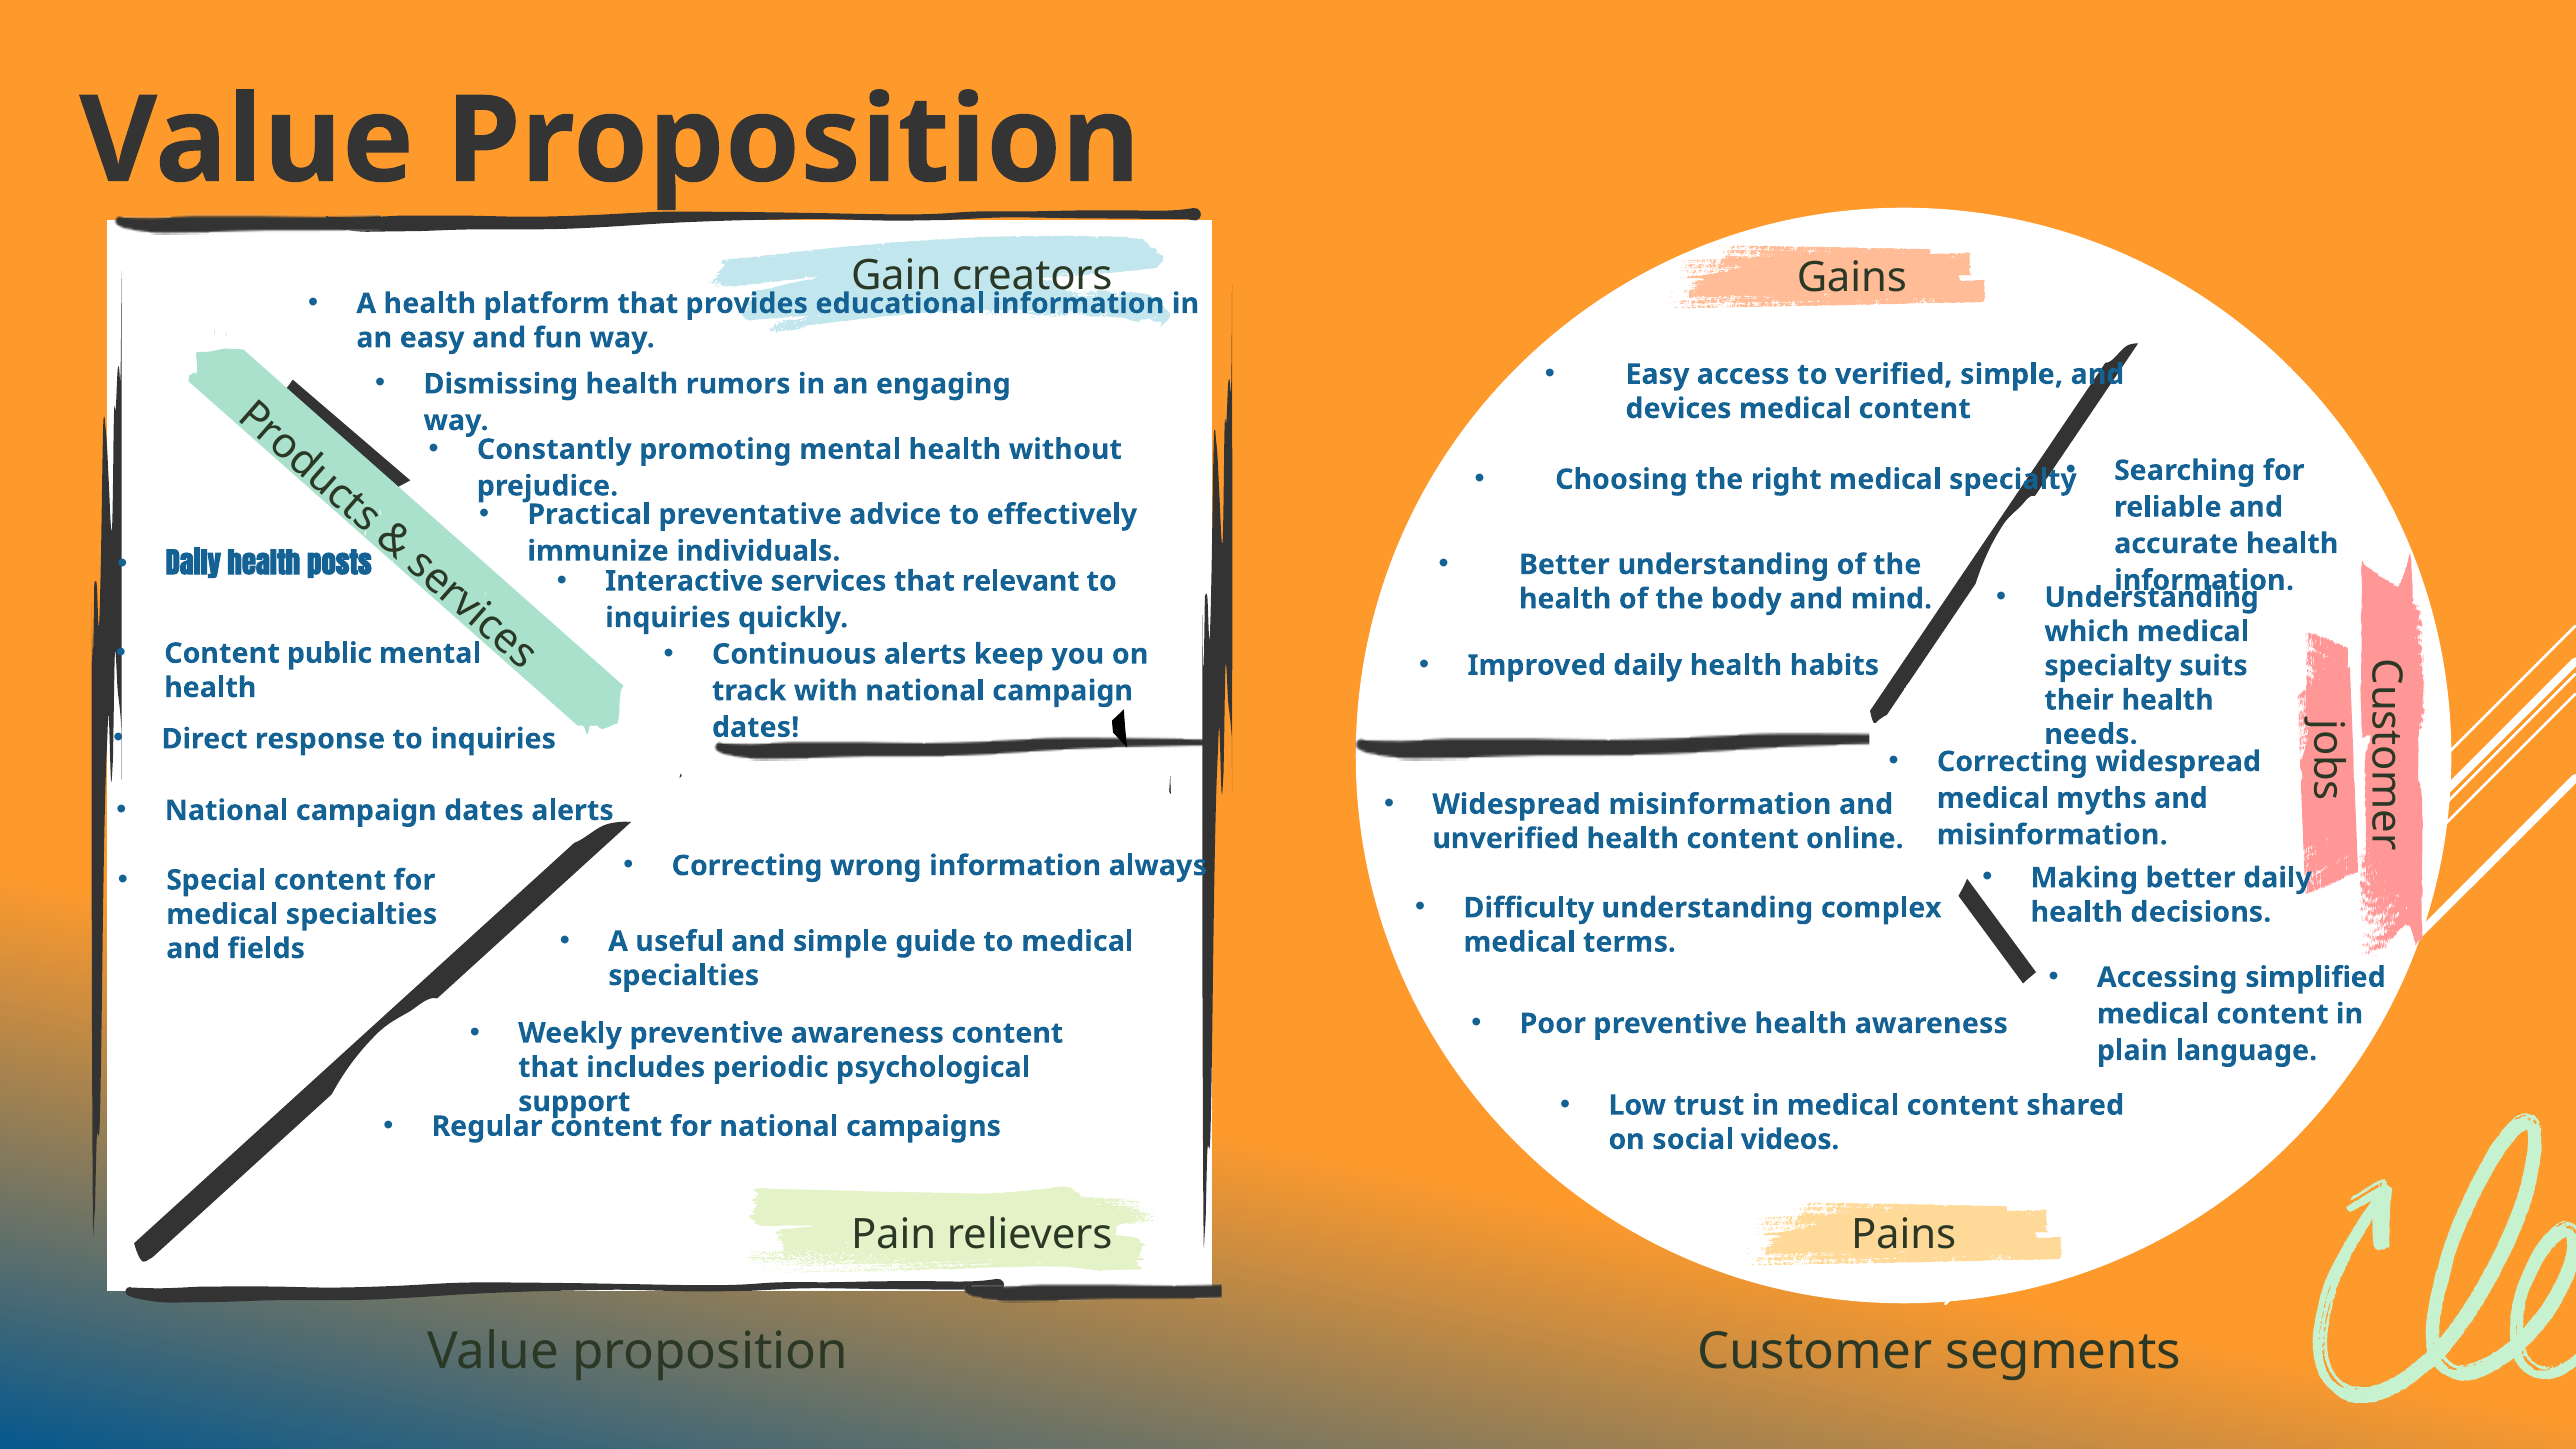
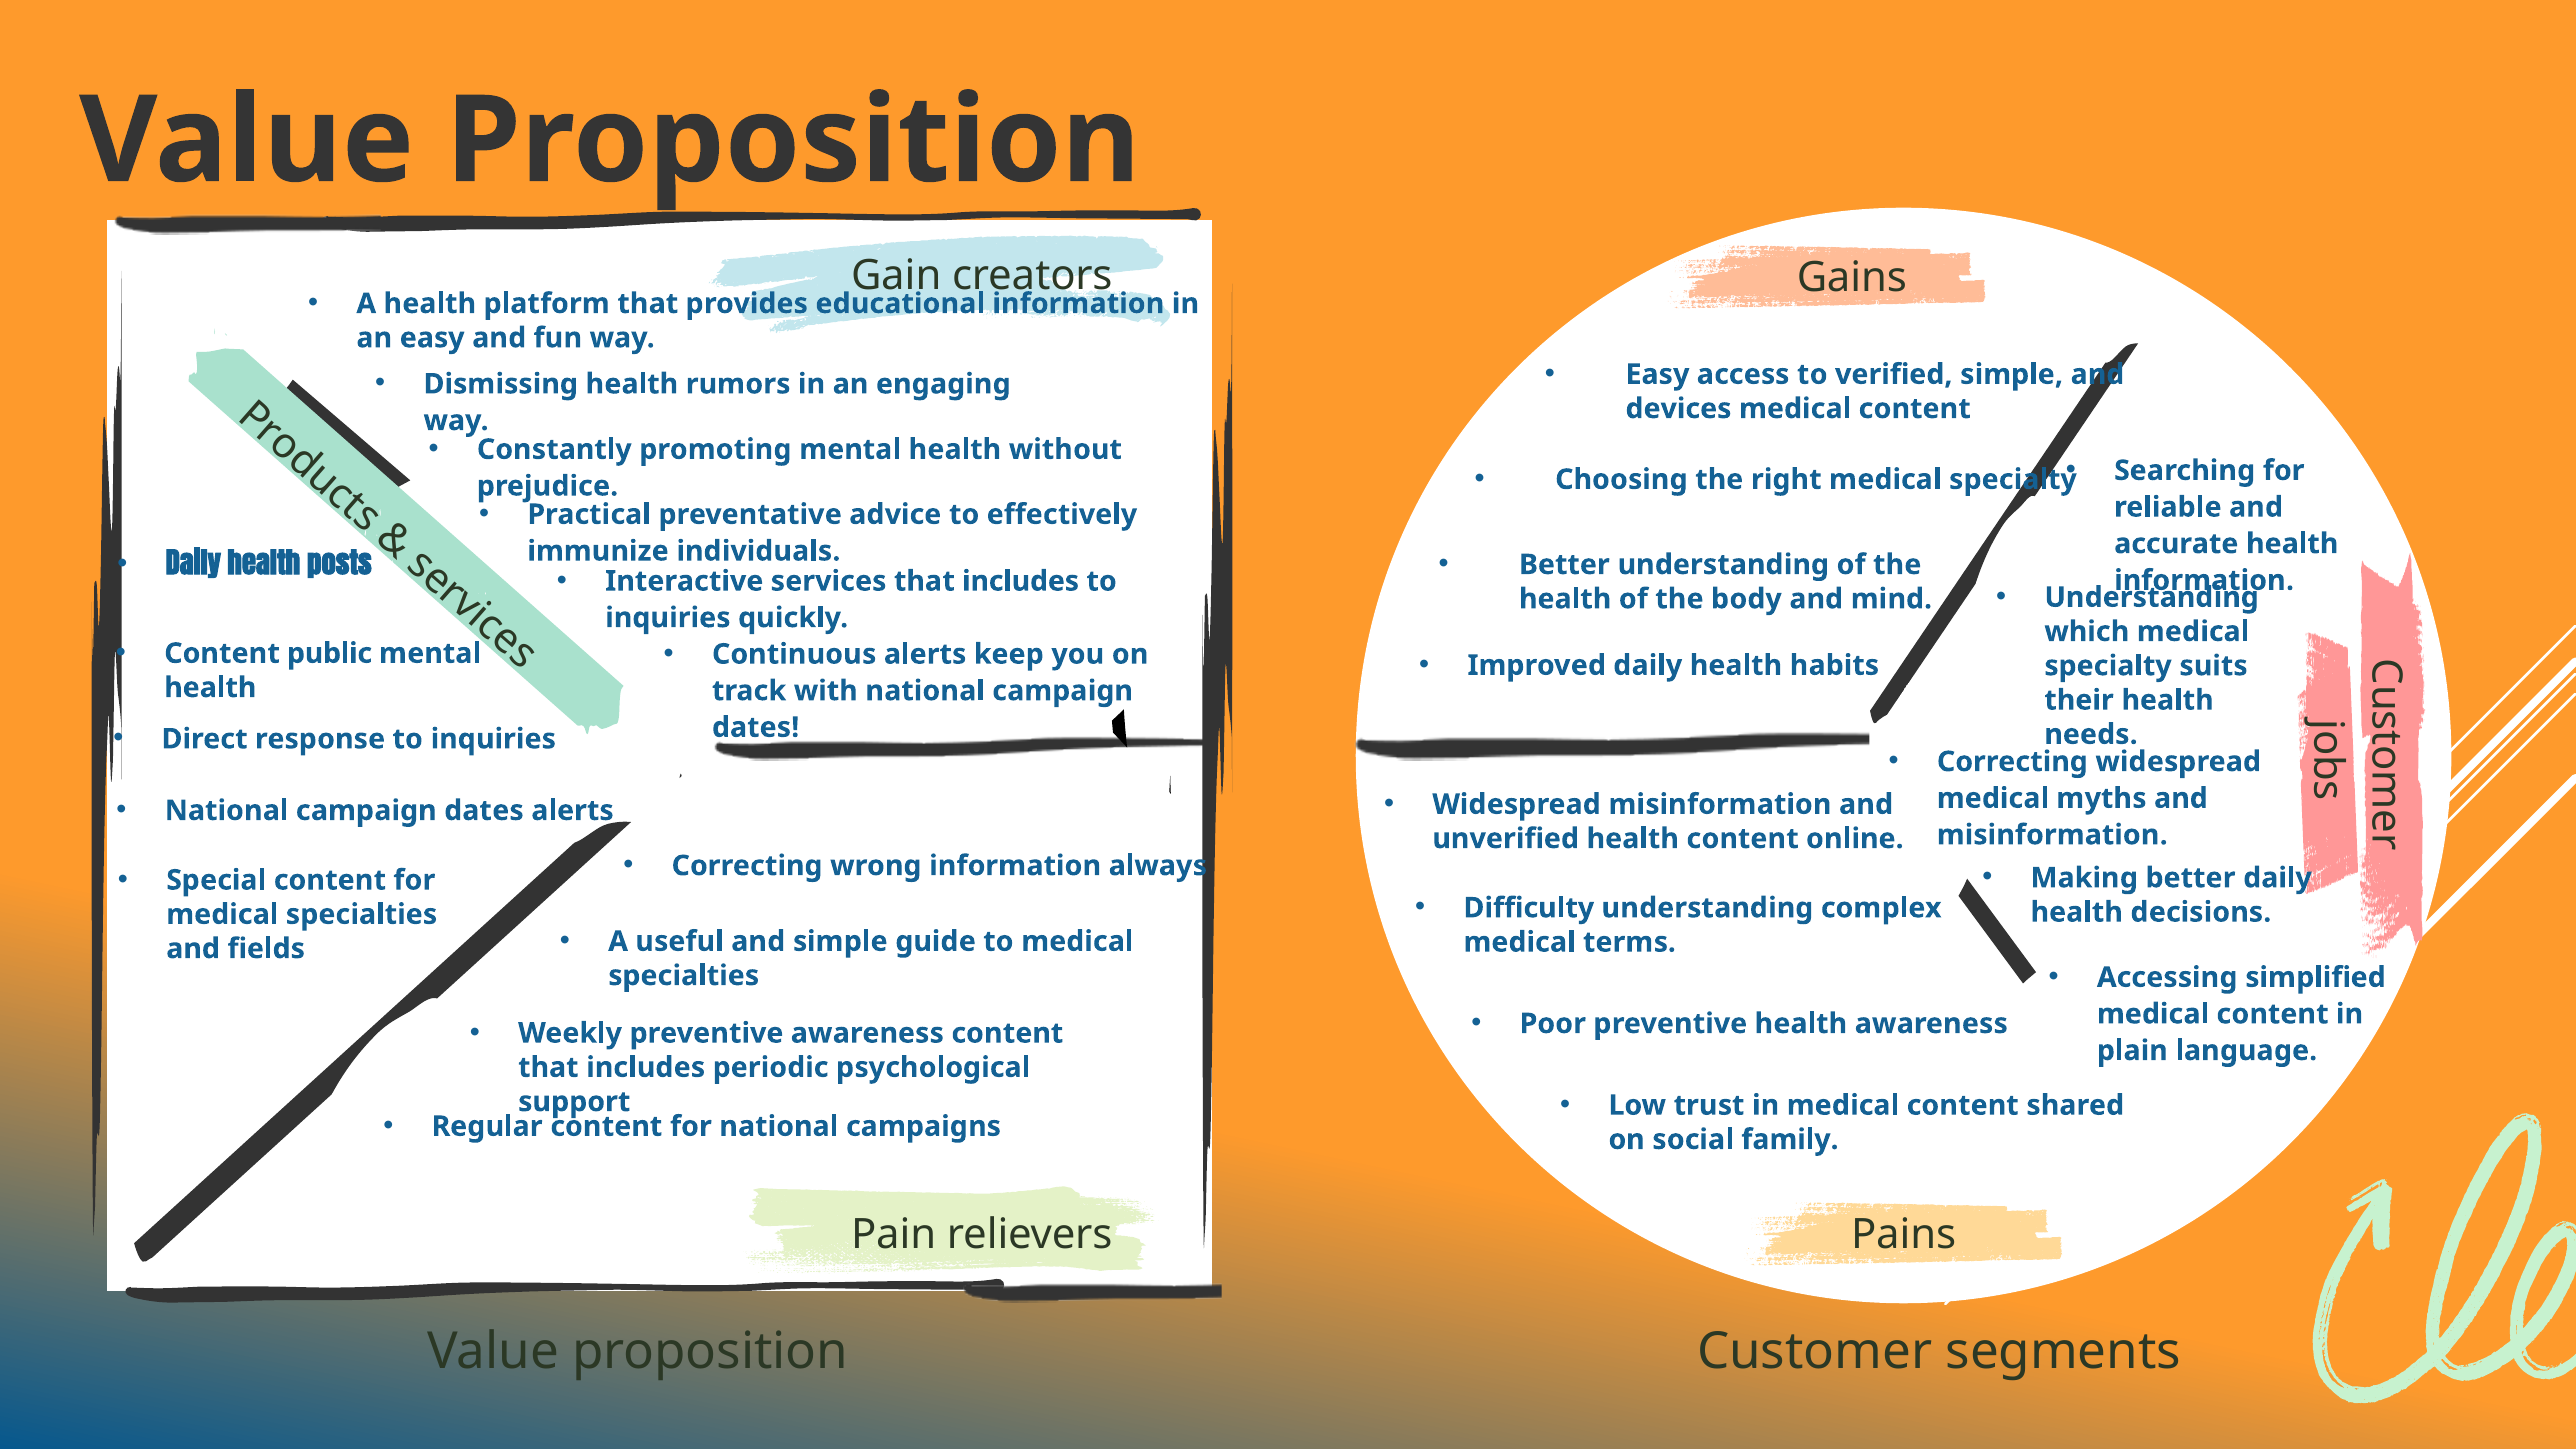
services that relevant: relevant -> includes (1021, 581)
videos: videos -> family (1790, 1140)
